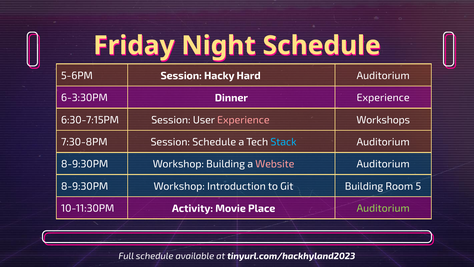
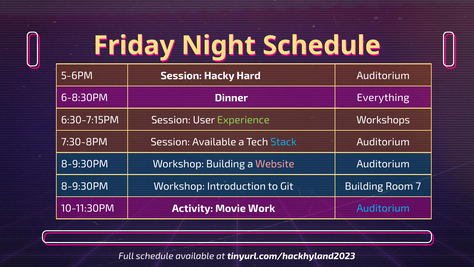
6-3:30PM: 6-3:30PM -> 6-8:30PM (84, 98)
Dinner Experience: Experience -> Everything (383, 98)
Experience colour: pink -> light green (243, 120)
Session Schedule: Schedule -> Available (214, 142)
5: 5 -> 7 (418, 186)
Place: Place -> Work (262, 208)
Auditorium colour: light green -> light blue (383, 208)
